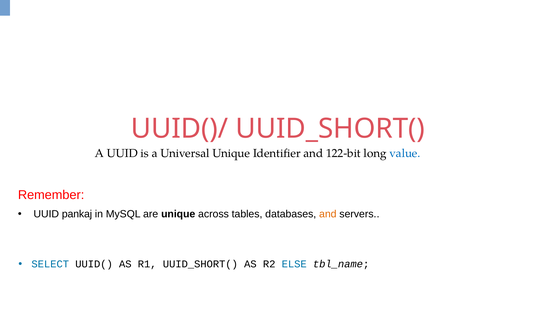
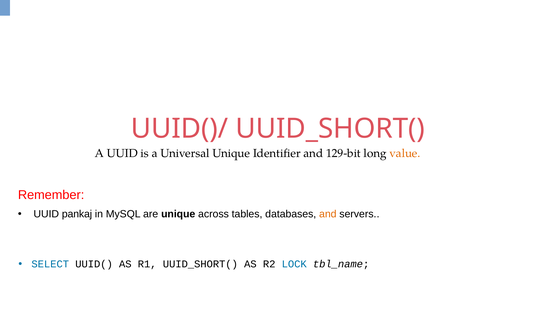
122-bit: 122-bit -> 129-bit (343, 153)
value colour: blue -> orange (405, 153)
ELSE: ELSE -> LOCK (294, 264)
